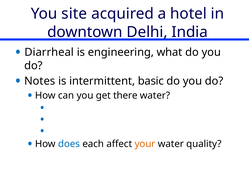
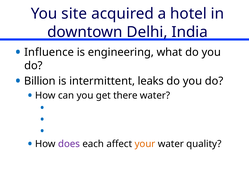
Diarrheal: Diarrheal -> Influence (49, 52)
Notes: Notes -> Billion (40, 81)
basic: basic -> leaks (151, 81)
does colour: blue -> purple (69, 144)
